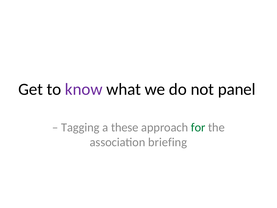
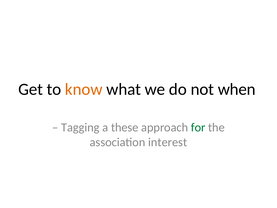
know colour: purple -> orange (84, 89)
panel: panel -> when (237, 89)
briefing: briefing -> interest (168, 142)
